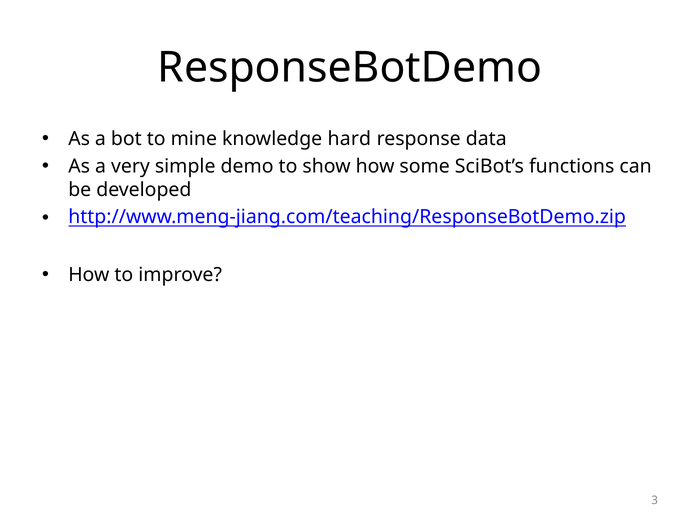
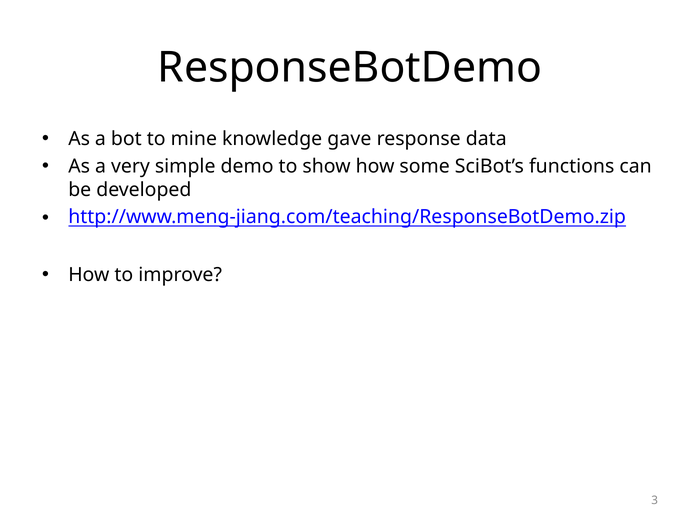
hard: hard -> gave (349, 139)
